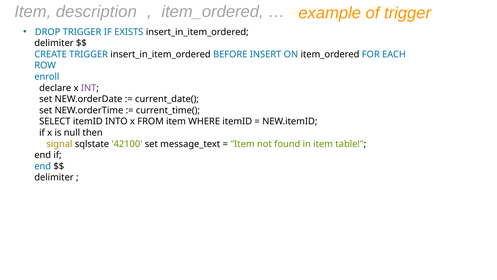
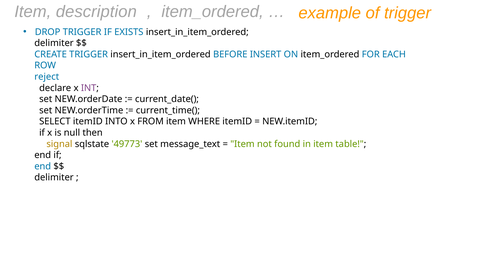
enroll: enroll -> reject (47, 77)
42100: 42100 -> 49773 (127, 144)
